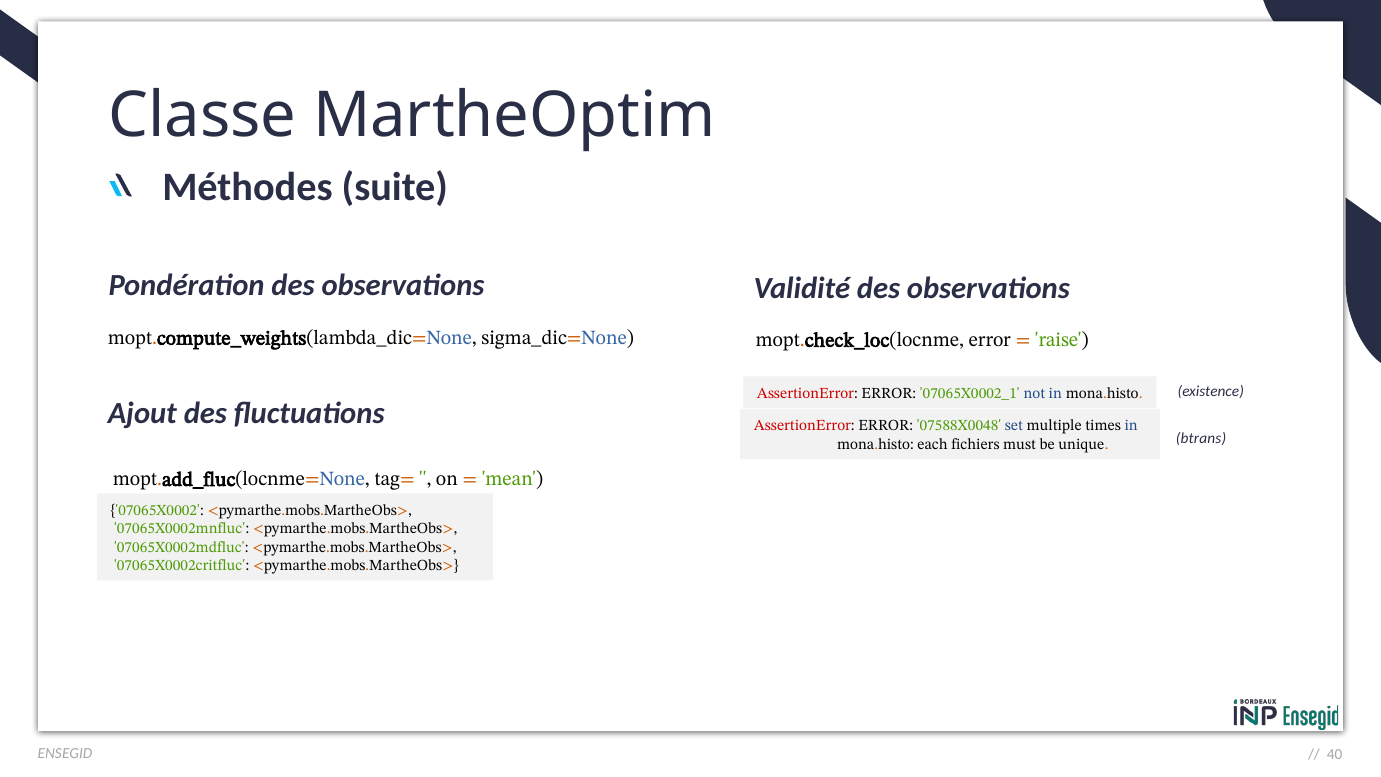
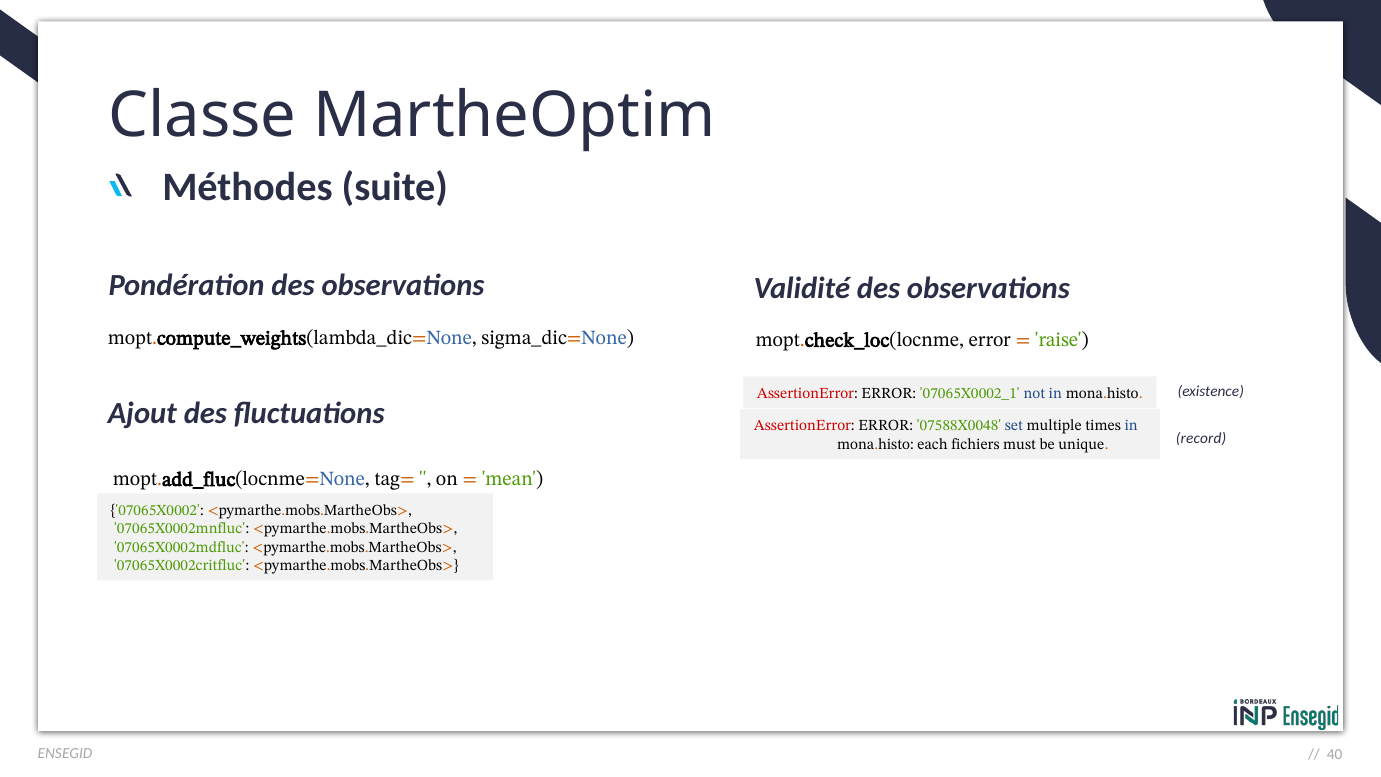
btrans: btrans -> record (1201, 438)
